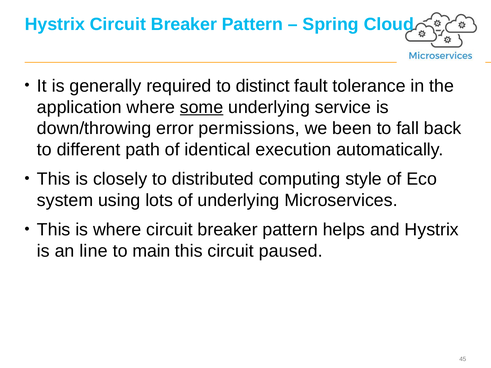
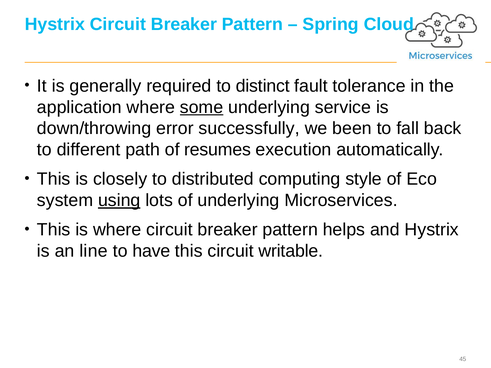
permissions: permissions -> successfully (249, 129)
identical: identical -> resumes (218, 150)
using underline: none -> present (119, 201)
main: main -> have (151, 251)
paused: paused -> writable (291, 251)
